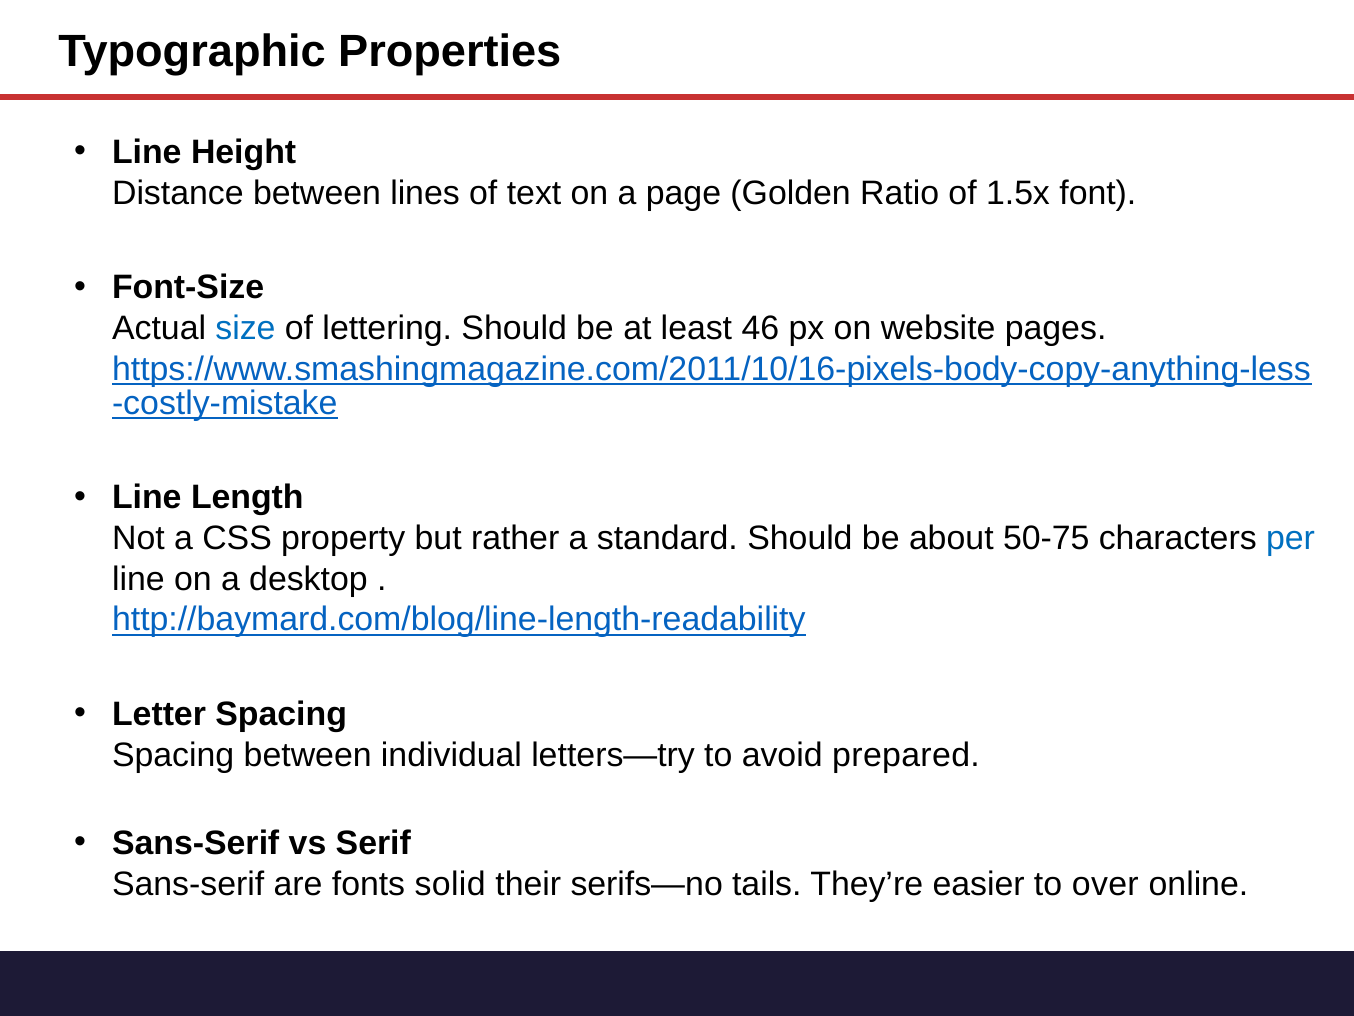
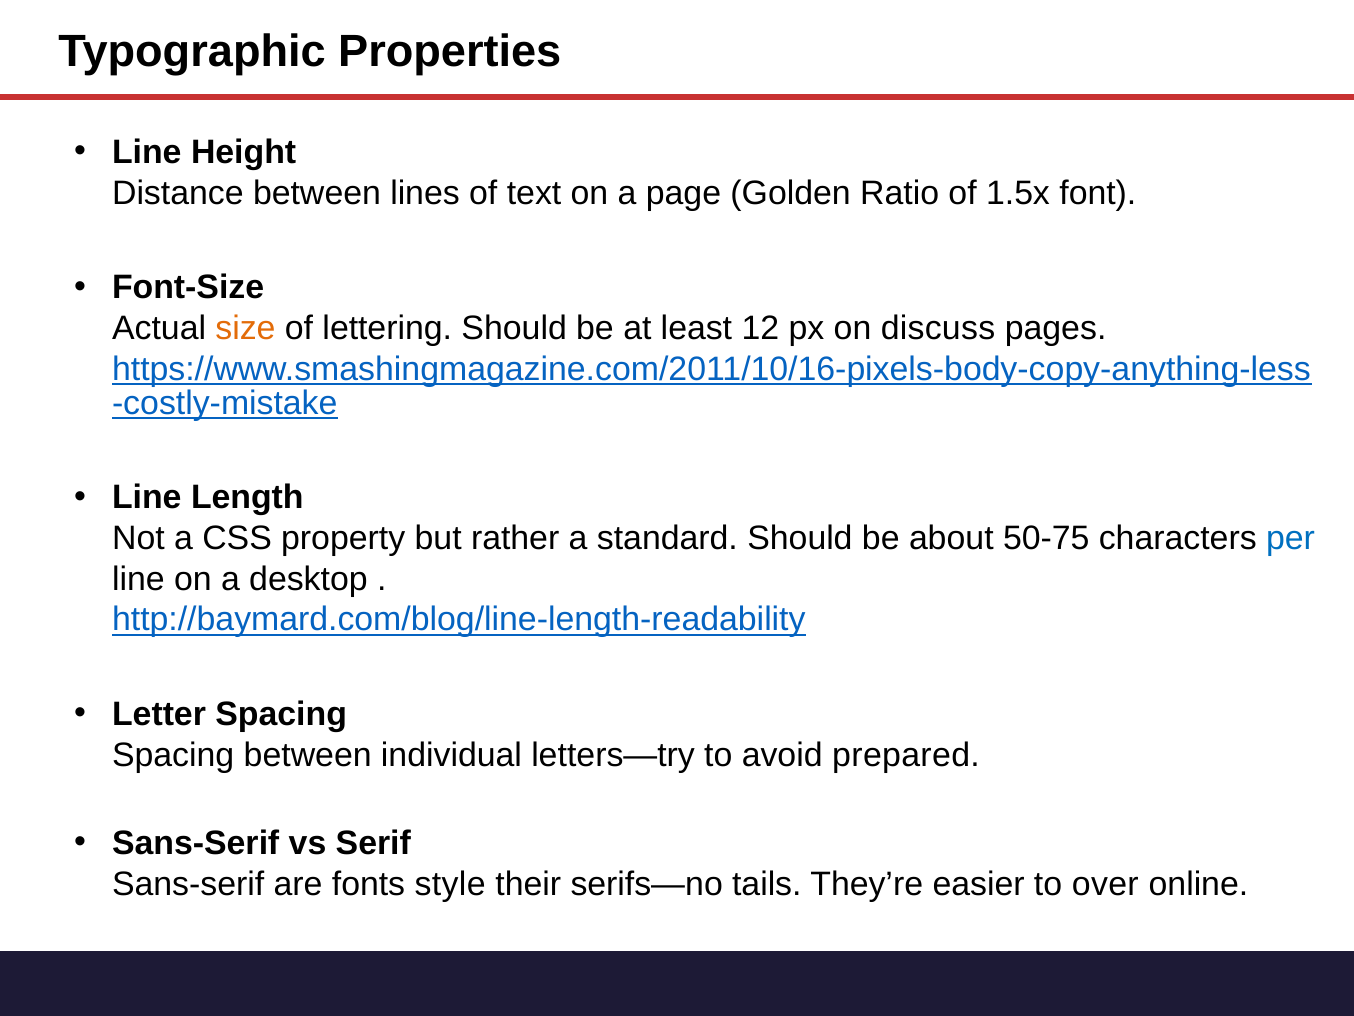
size colour: blue -> orange (245, 328)
46: 46 -> 12 (760, 328)
website: website -> discuss (938, 328)
solid: solid -> style (450, 883)
